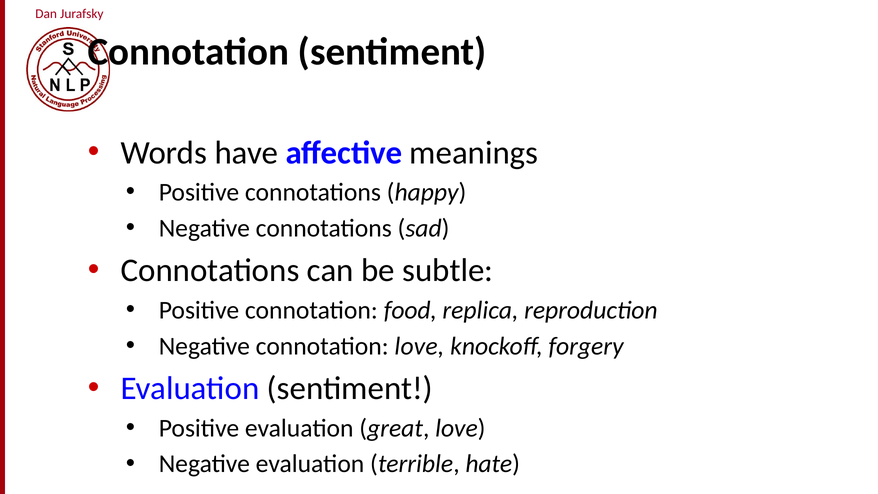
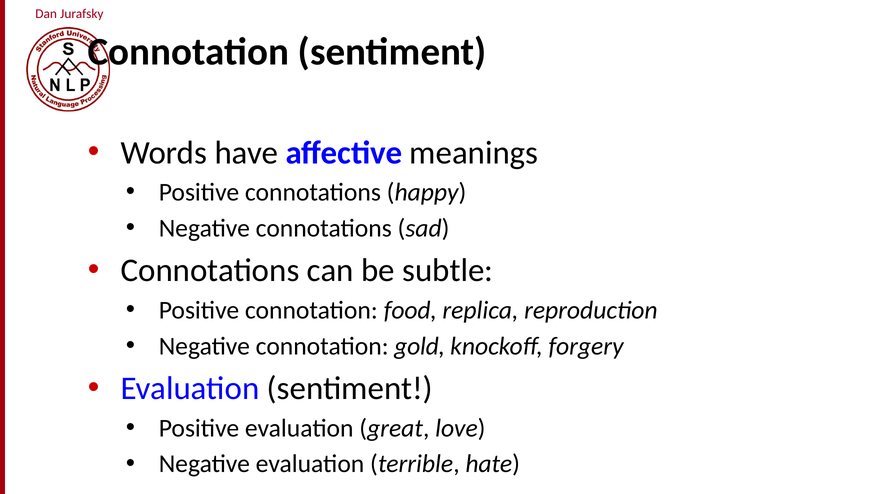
connotation love: love -> gold (420, 346)
